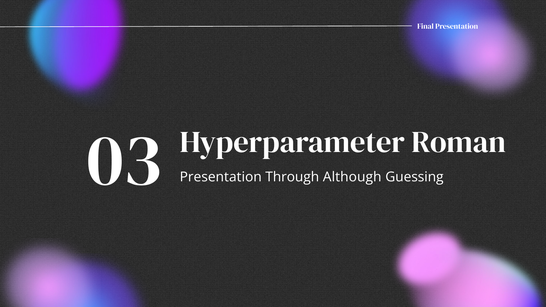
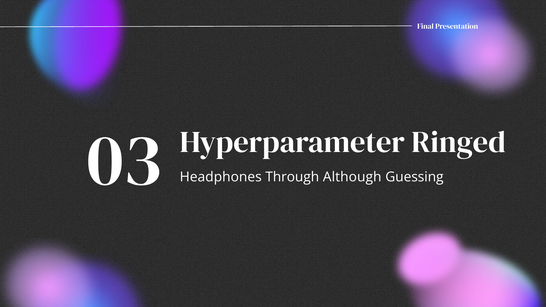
Roman: Roman -> Ringed (459, 142)
Presentation: Presentation -> Headphones (221, 177)
